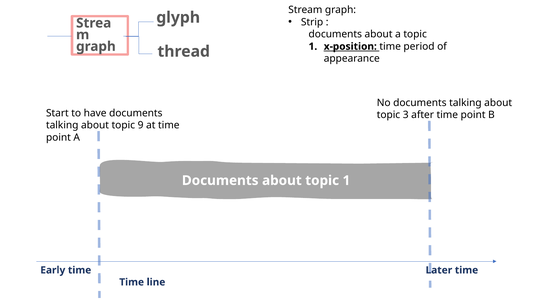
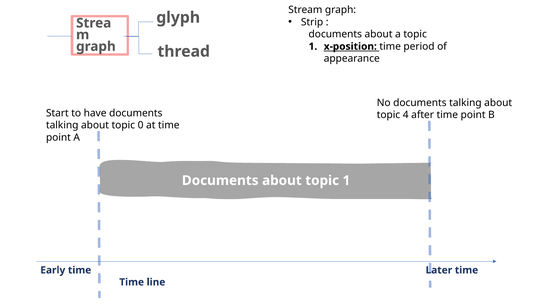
3: 3 -> 4 (406, 115)
9: 9 -> 0 (141, 125)
